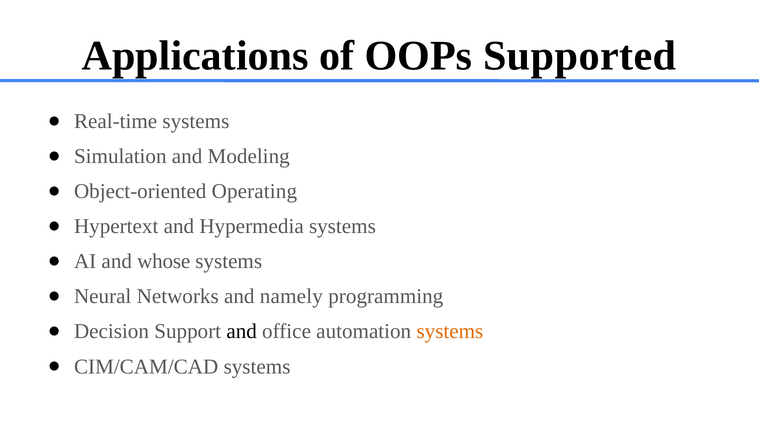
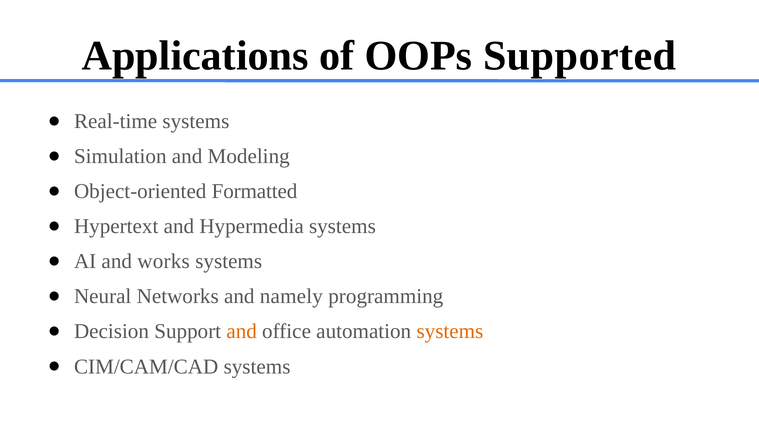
Operating: Operating -> Formatted (254, 191)
whose: whose -> works (164, 261)
and colour: black -> orange (242, 331)
